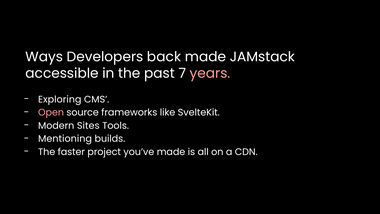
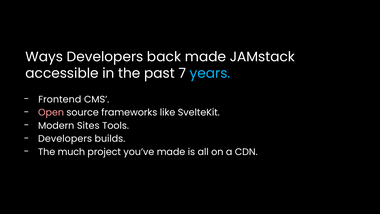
years colour: pink -> light blue (210, 73)
Exploring: Exploring -> Frontend (60, 99)
Mentioning: Mentioning -> Developers (65, 139)
faster: faster -> much (71, 152)
